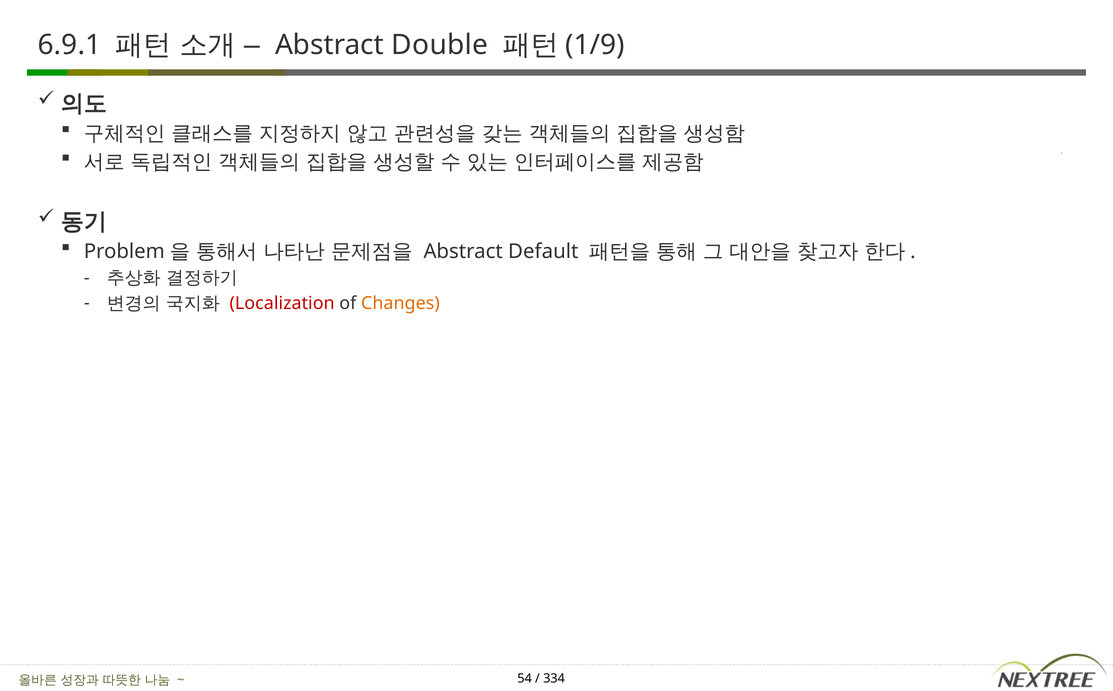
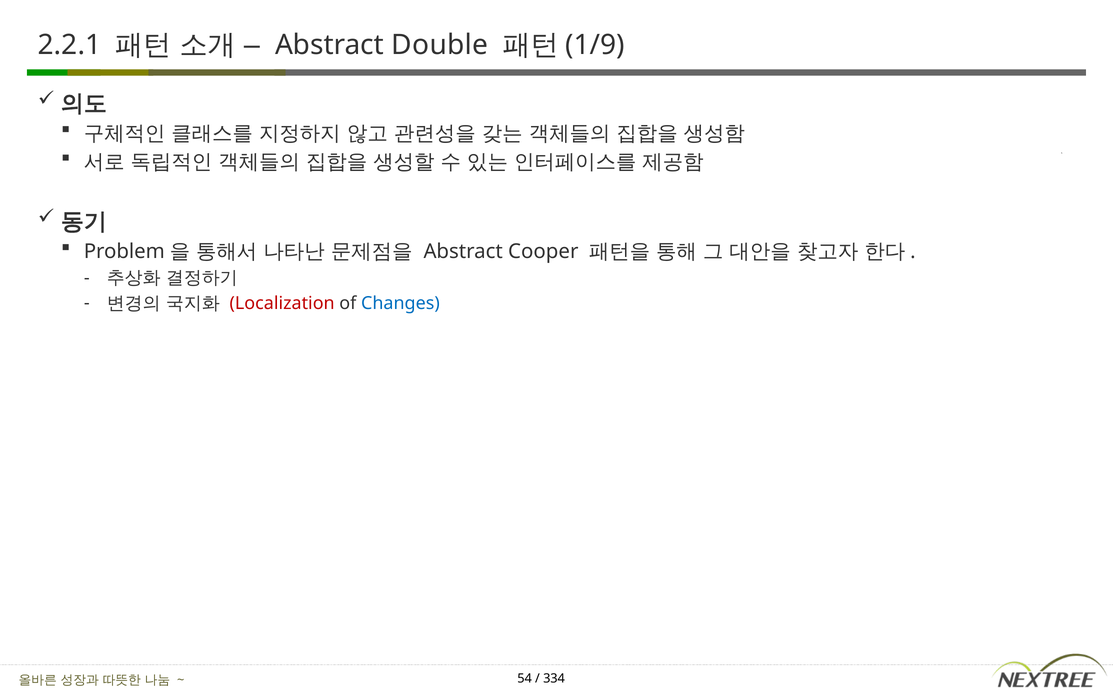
6.9.1: 6.9.1 -> 2.2.1 (69, 45)
Default: Default -> Cooper (543, 252)
Changes colour: orange -> blue (400, 303)
